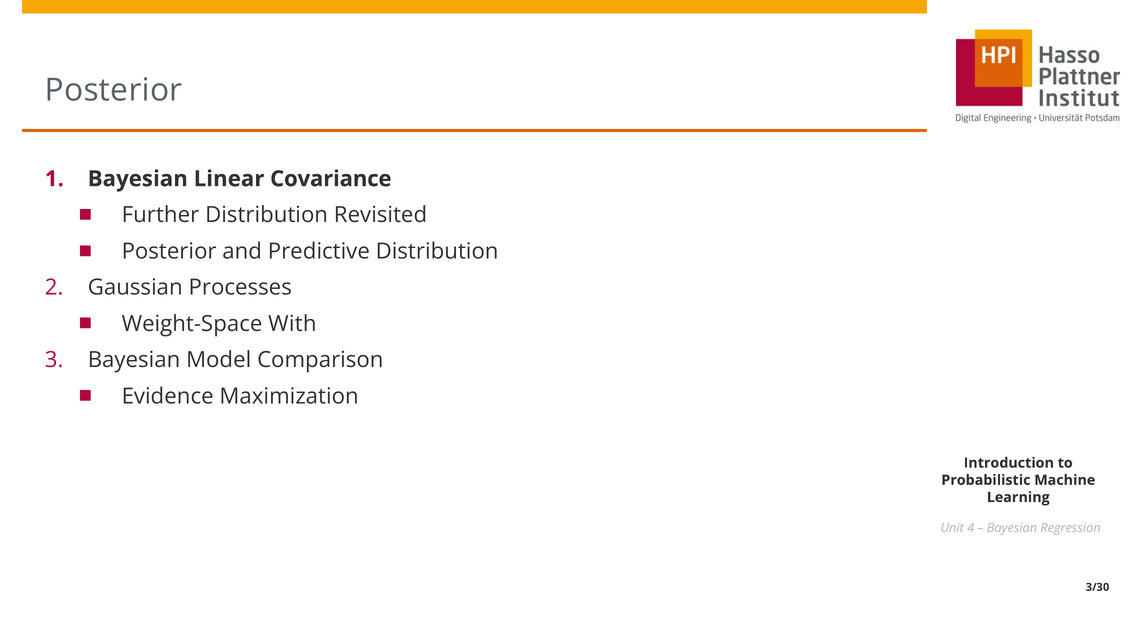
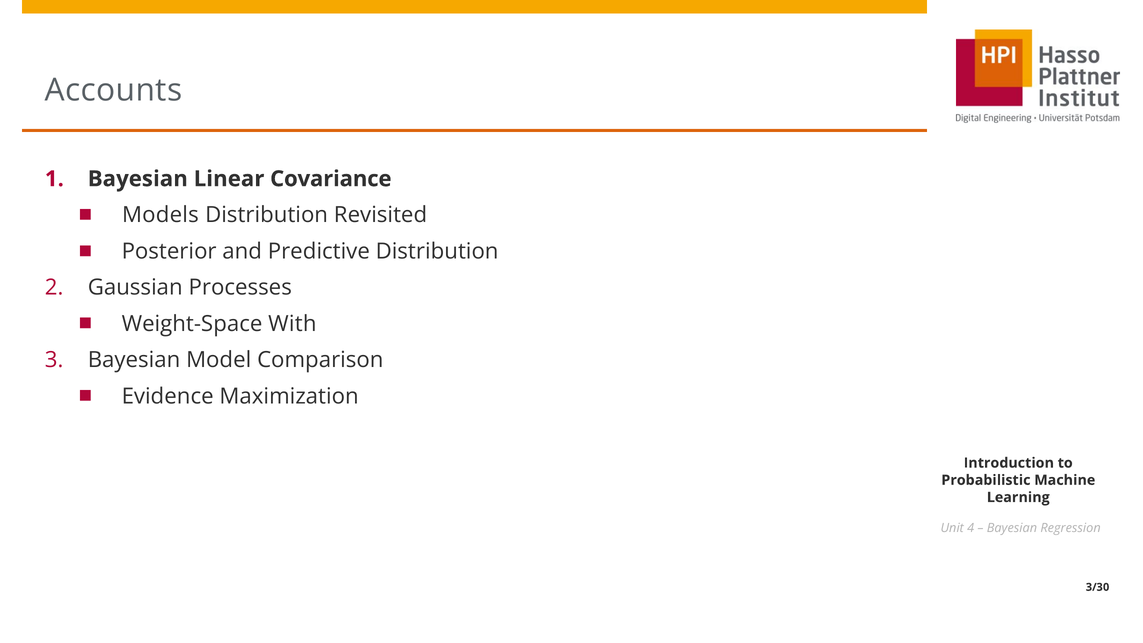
Posterior: Posterior -> Accounts (114, 90)
Further: Further -> Models (160, 215)
